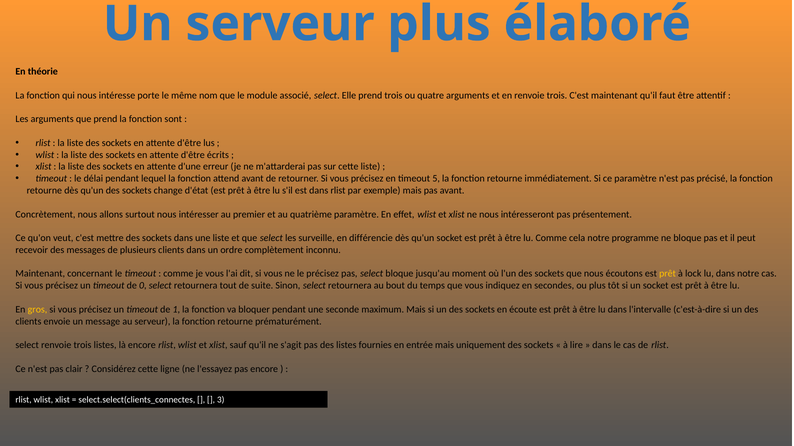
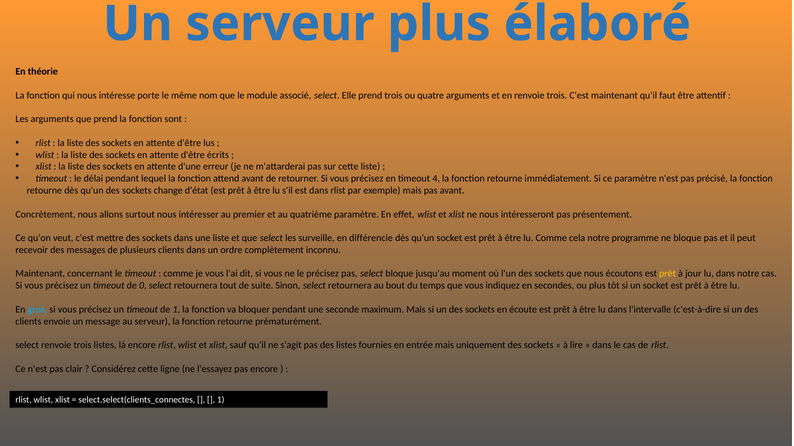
5: 5 -> 4 (436, 179)
lock: lock -> jour (693, 274)
gros colour: yellow -> light blue (37, 310)
3: 3 -> 1 (221, 401)
